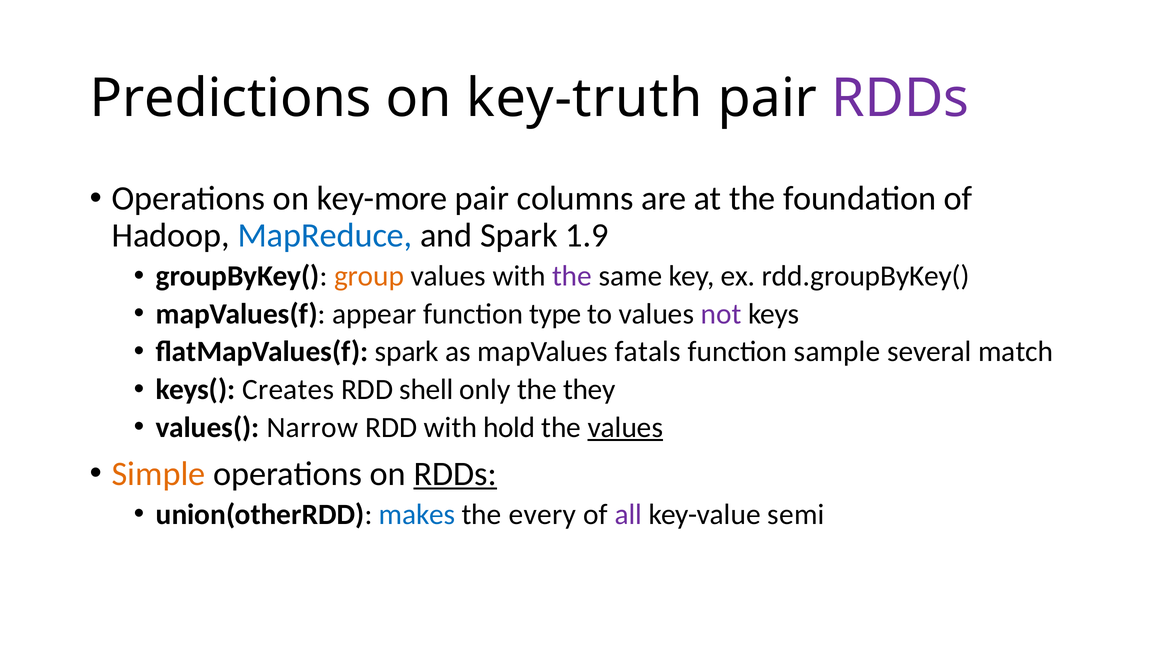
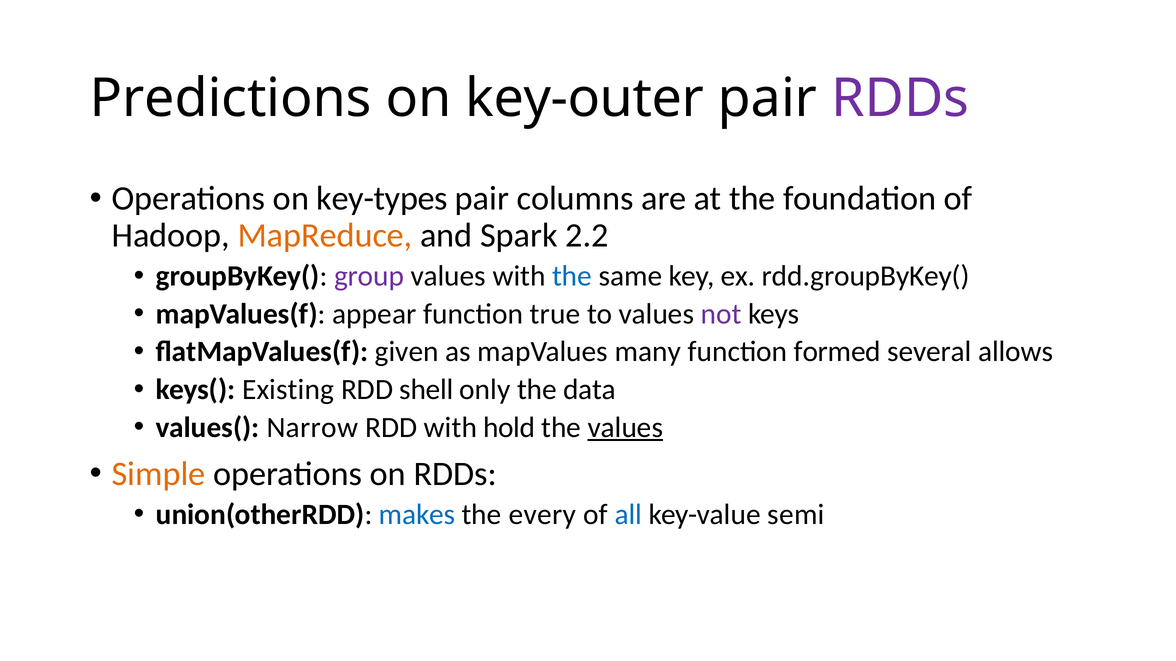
key-truth: key-truth -> key-outer (585, 99)
key-more: key-more -> key-types (382, 199)
MapReduce colour: blue -> orange (325, 236)
1.9: 1.9 -> 2.2 (587, 236)
group colour: orange -> purple (369, 276)
the colour: purple -> blue (572, 276)
type: type -> true (555, 314)
flatMapValues(f spark: spark -> given (407, 352)
fatals: fatals -> many (648, 352)
sample: sample -> formed (837, 352)
match: match -> allows (1016, 352)
Creates: Creates -> Existing (288, 390)
they: they -> data (589, 390)
RDDs underline: present -> none (455, 474)
all colour: purple -> blue (628, 515)
